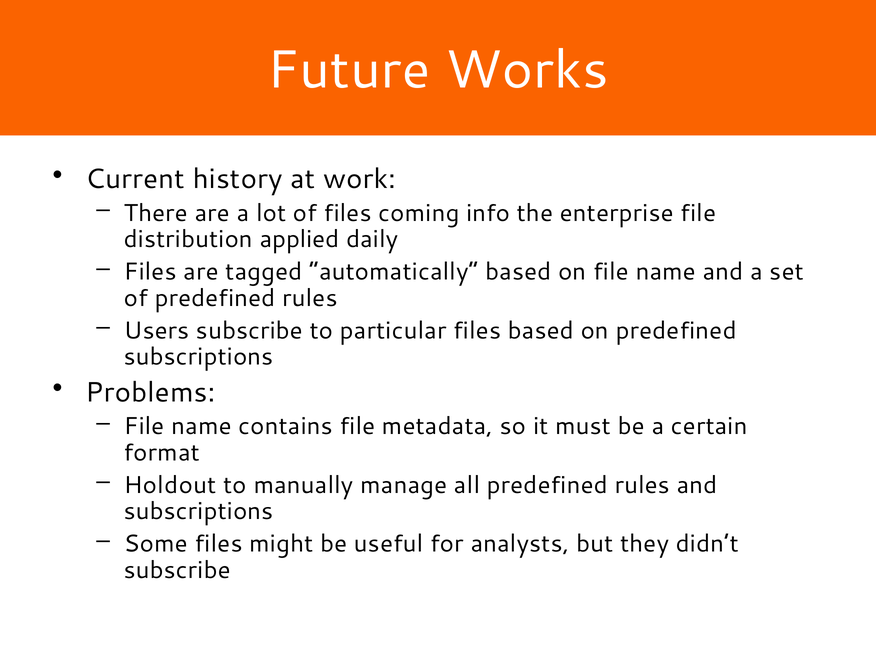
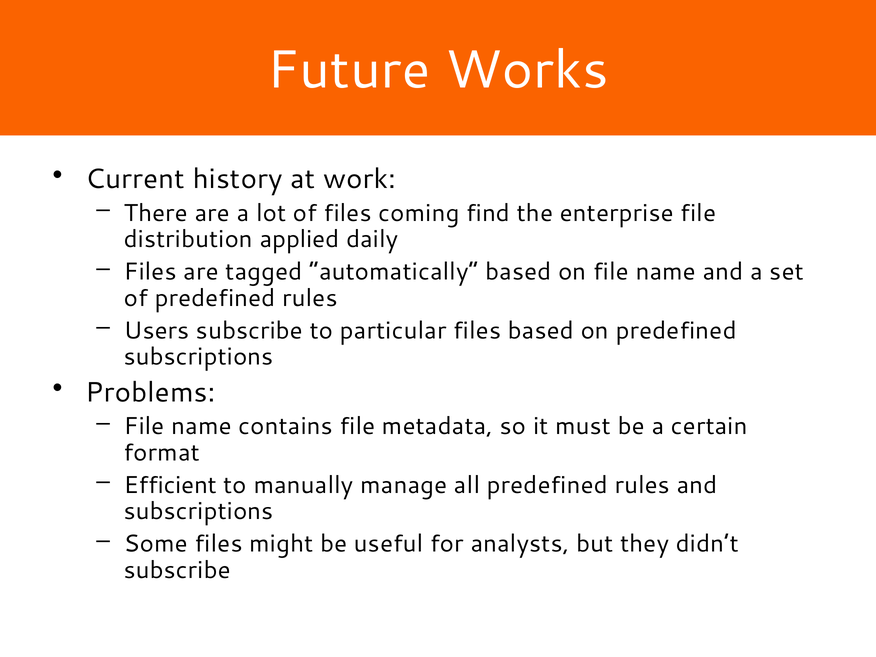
info: info -> find (488, 213)
Holdout: Holdout -> Efficient (170, 485)
